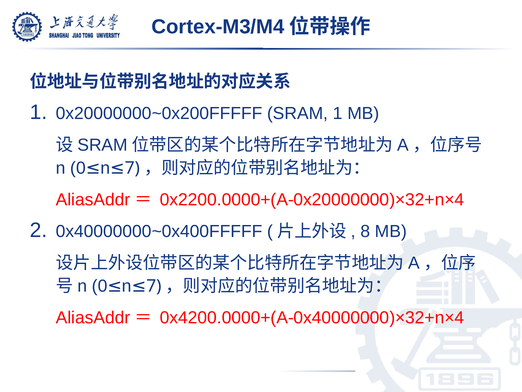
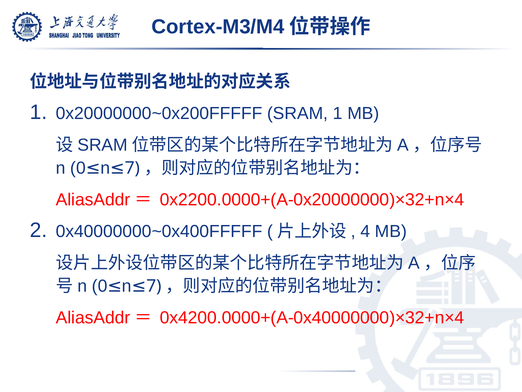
8: 8 -> 4 (365, 231)
